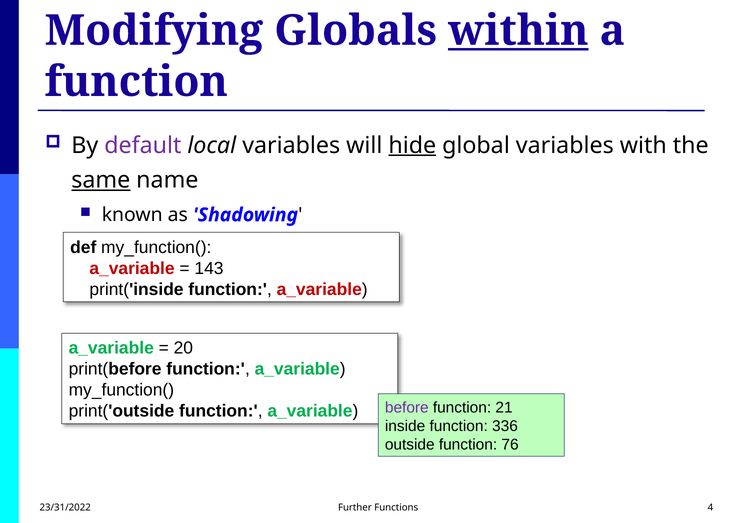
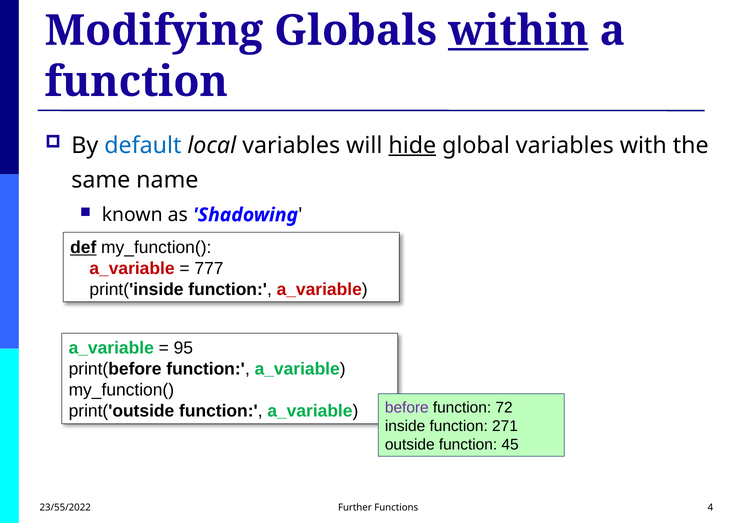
default colour: purple -> blue (143, 145)
same underline: present -> none (101, 180)
def underline: none -> present (83, 247)
143: 143 -> 777 (209, 268)
20: 20 -> 95 (183, 348)
21: 21 -> 72 (504, 407)
336: 336 -> 271 (505, 426)
76: 76 -> 45 (510, 444)
23/31/2022: 23/31/2022 -> 23/55/2022 (65, 507)
